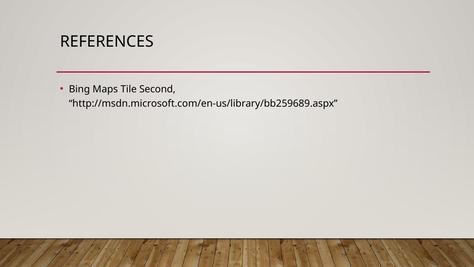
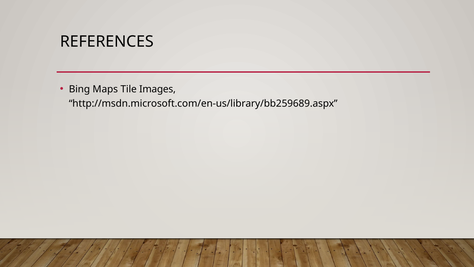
Second: Second -> Images (157, 89)
